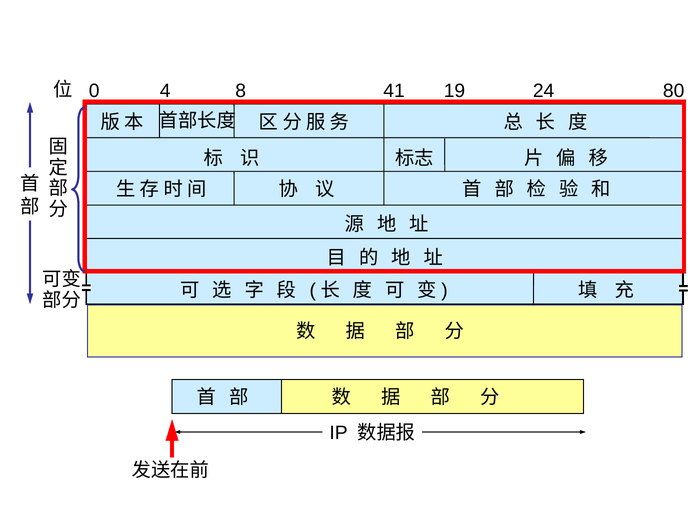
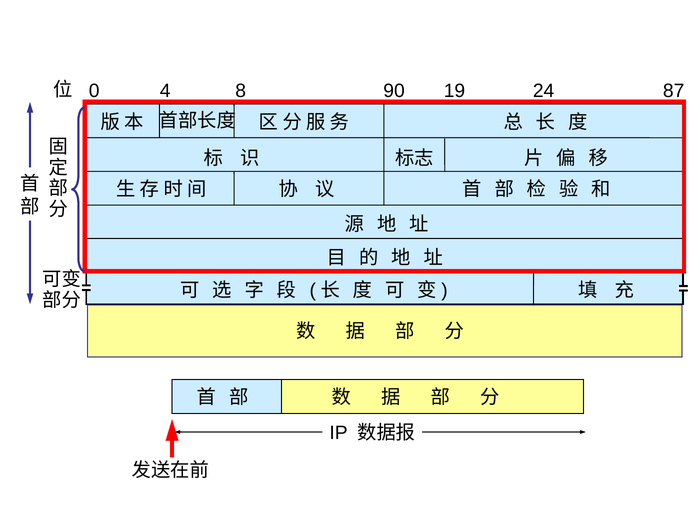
41: 41 -> 90 (394, 91)
80: 80 -> 87 (674, 91)
